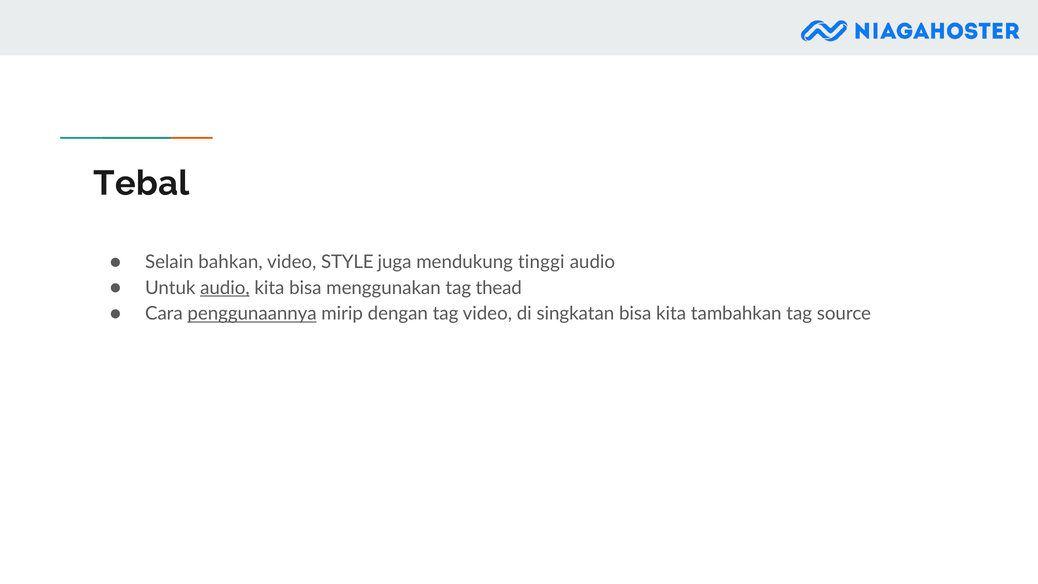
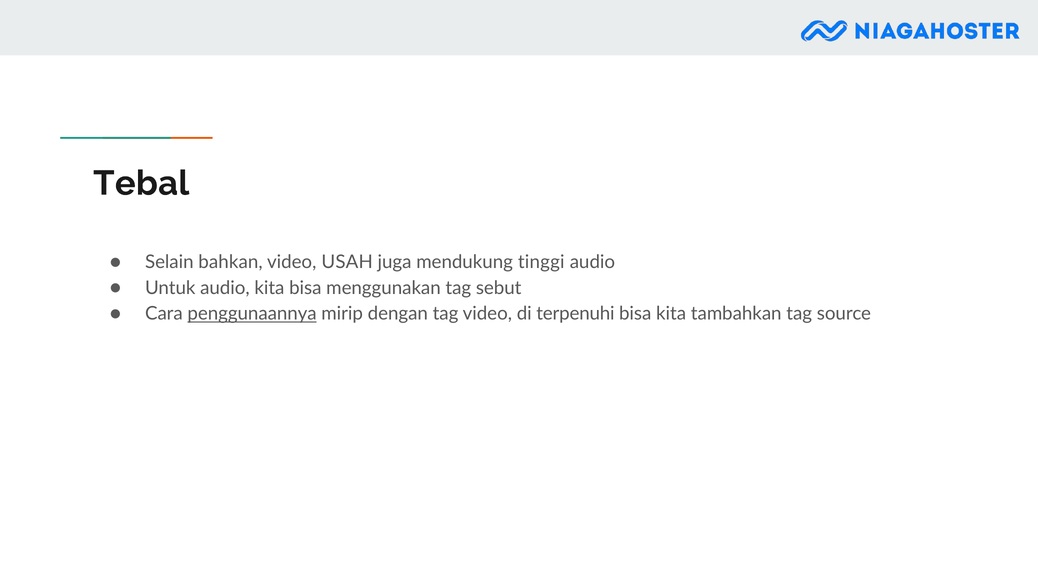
STYLE: STYLE -> USAH (347, 262)
audio underline: present -> none (225, 288)
thead: thead -> sebut (499, 288)
singkatan: singkatan -> terpenuhi (575, 314)
